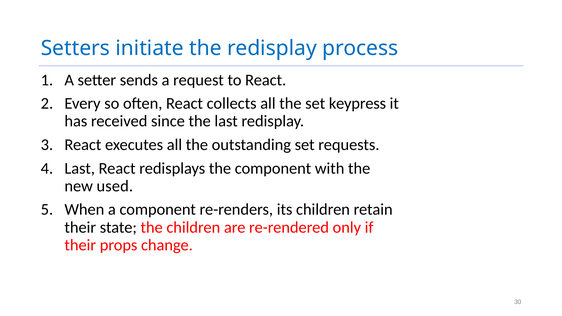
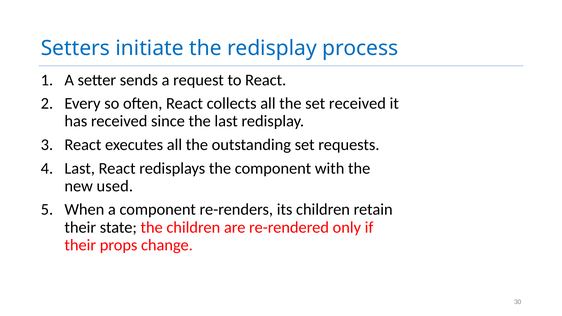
set keypress: keypress -> received (357, 104)
